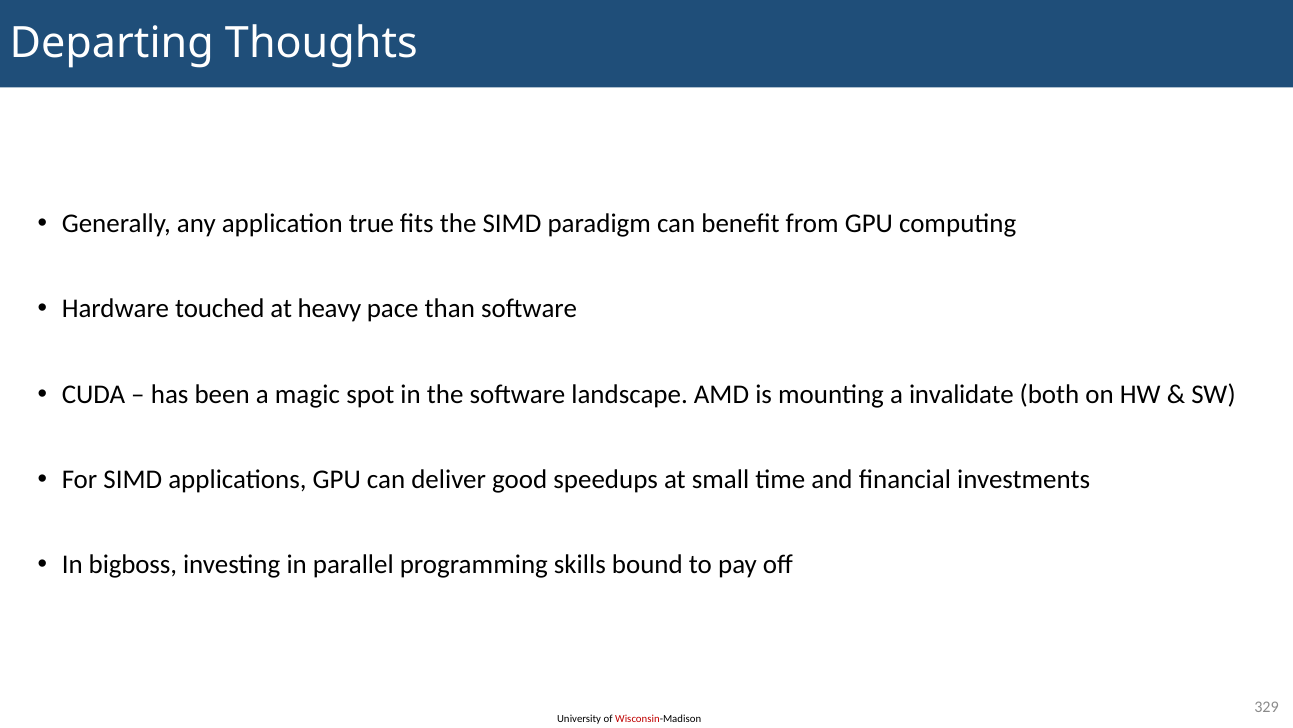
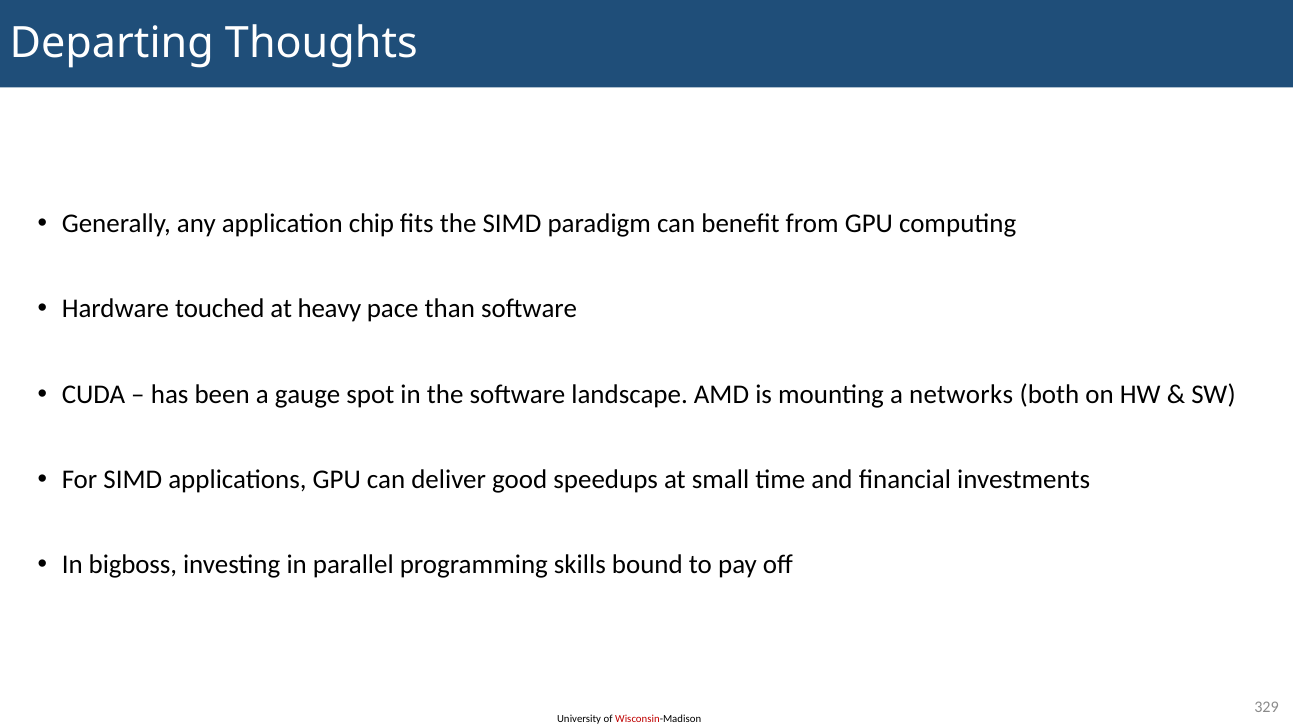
true: true -> chip (371, 224)
magic: magic -> gauge (308, 394)
invalidate: invalidate -> networks (961, 394)
